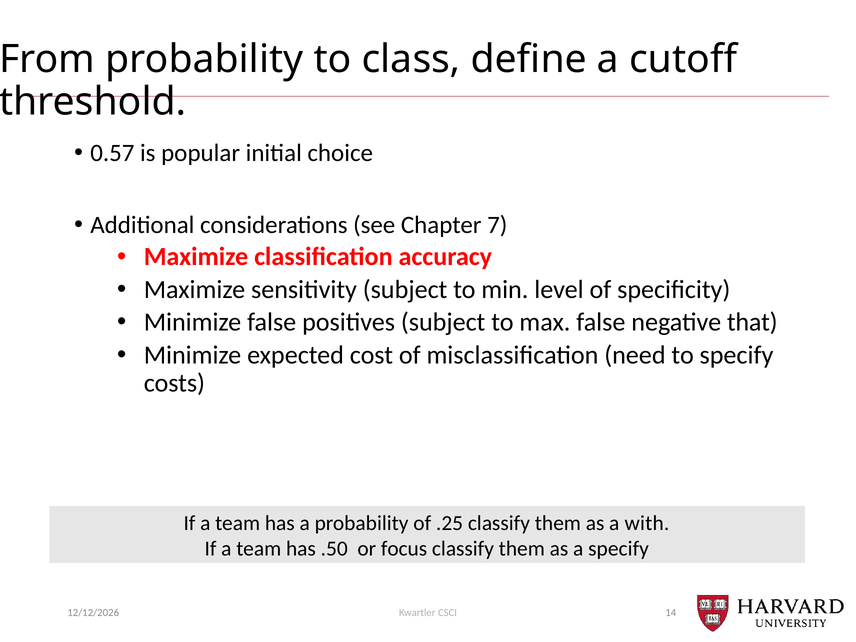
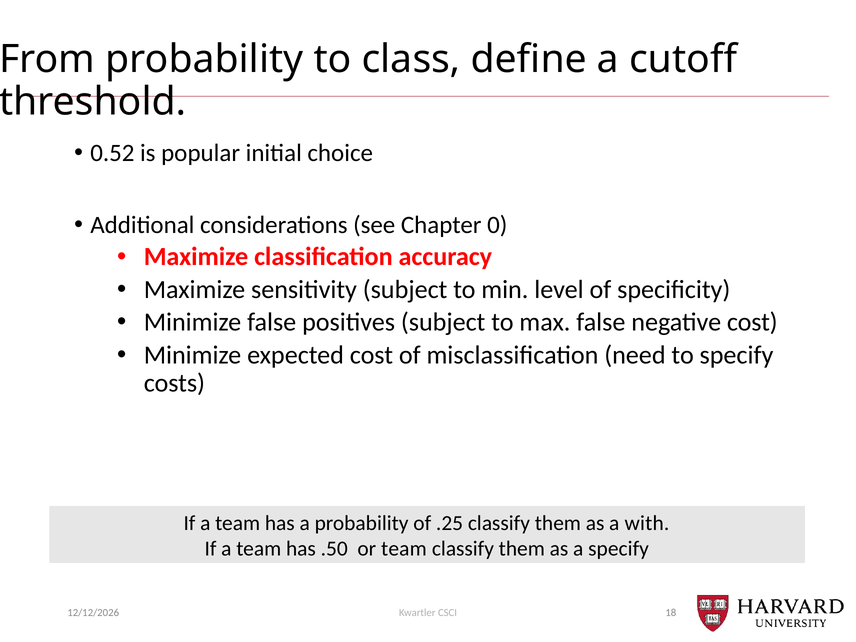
0.57: 0.57 -> 0.52 (112, 153)
7: 7 -> 0 (497, 225)
negative that: that -> cost (752, 322)
or focus: focus -> team (404, 549)
14: 14 -> 18 (671, 613)
